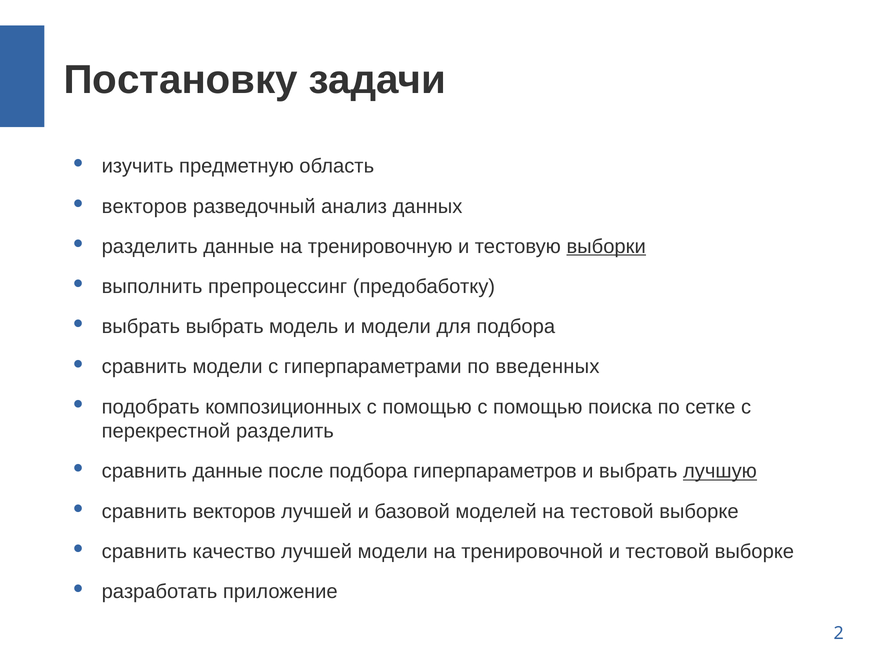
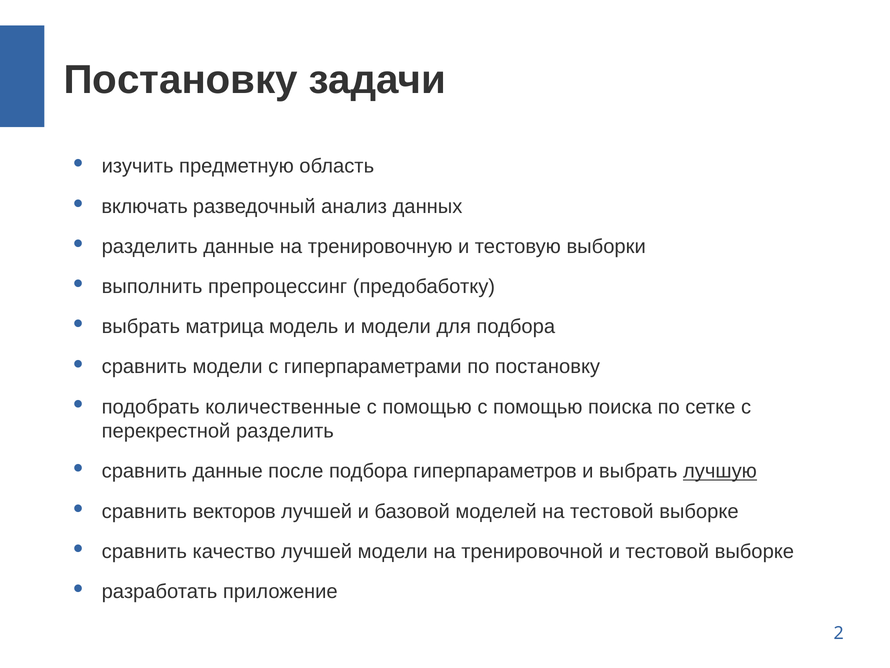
векторов: векторов -> включать (145, 206)
выборки underline: present -> none (606, 246)
выбрать выбрать: выбрать -> матрица (225, 326)
по введенных: введенных -> постановку (548, 366)
композиционных: композиционных -> количественные (283, 407)
